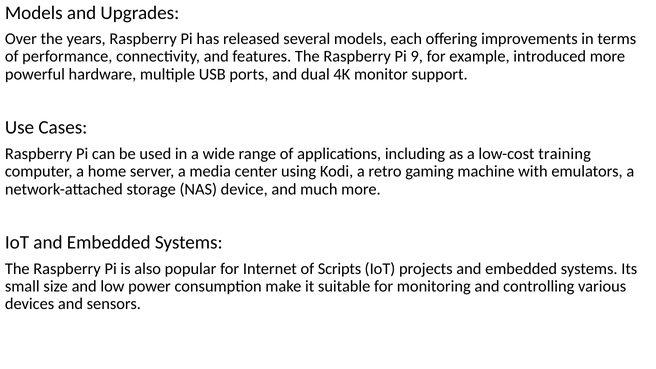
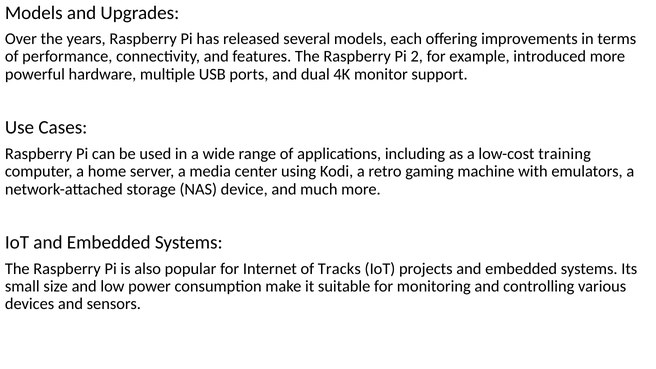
9: 9 -> 2 (417, 56)
Scripts: Scripts -> Tracks (339, 269)
